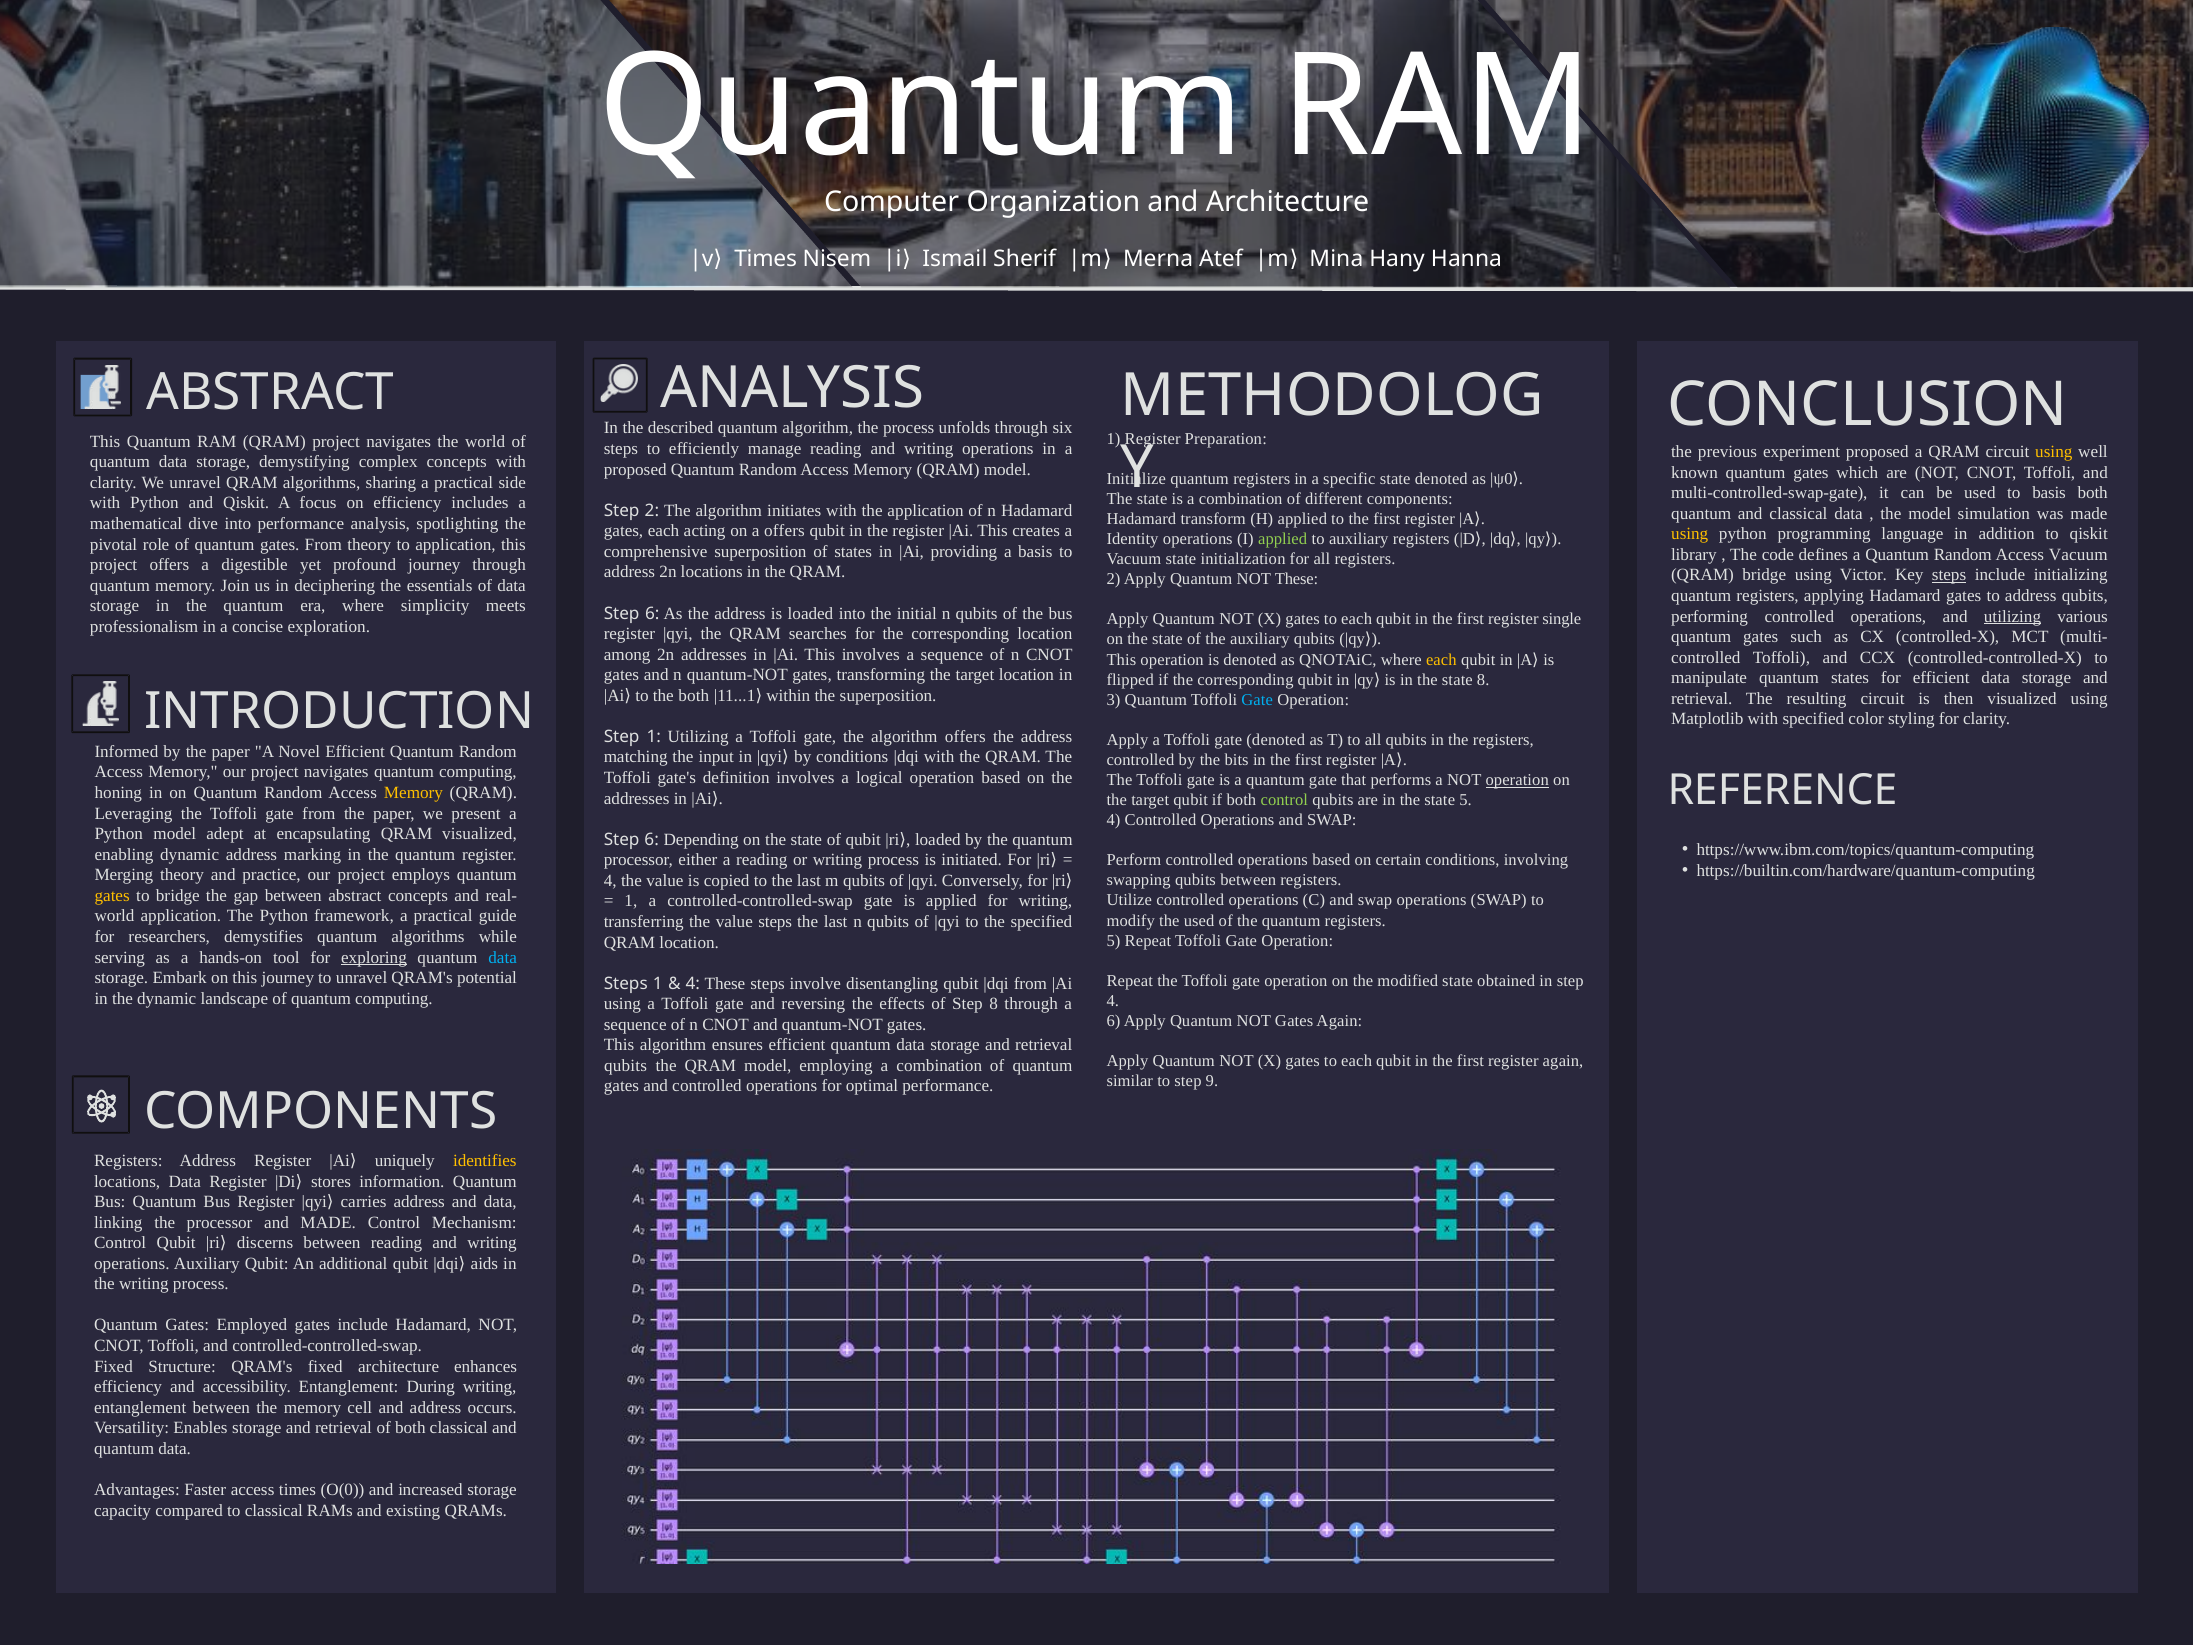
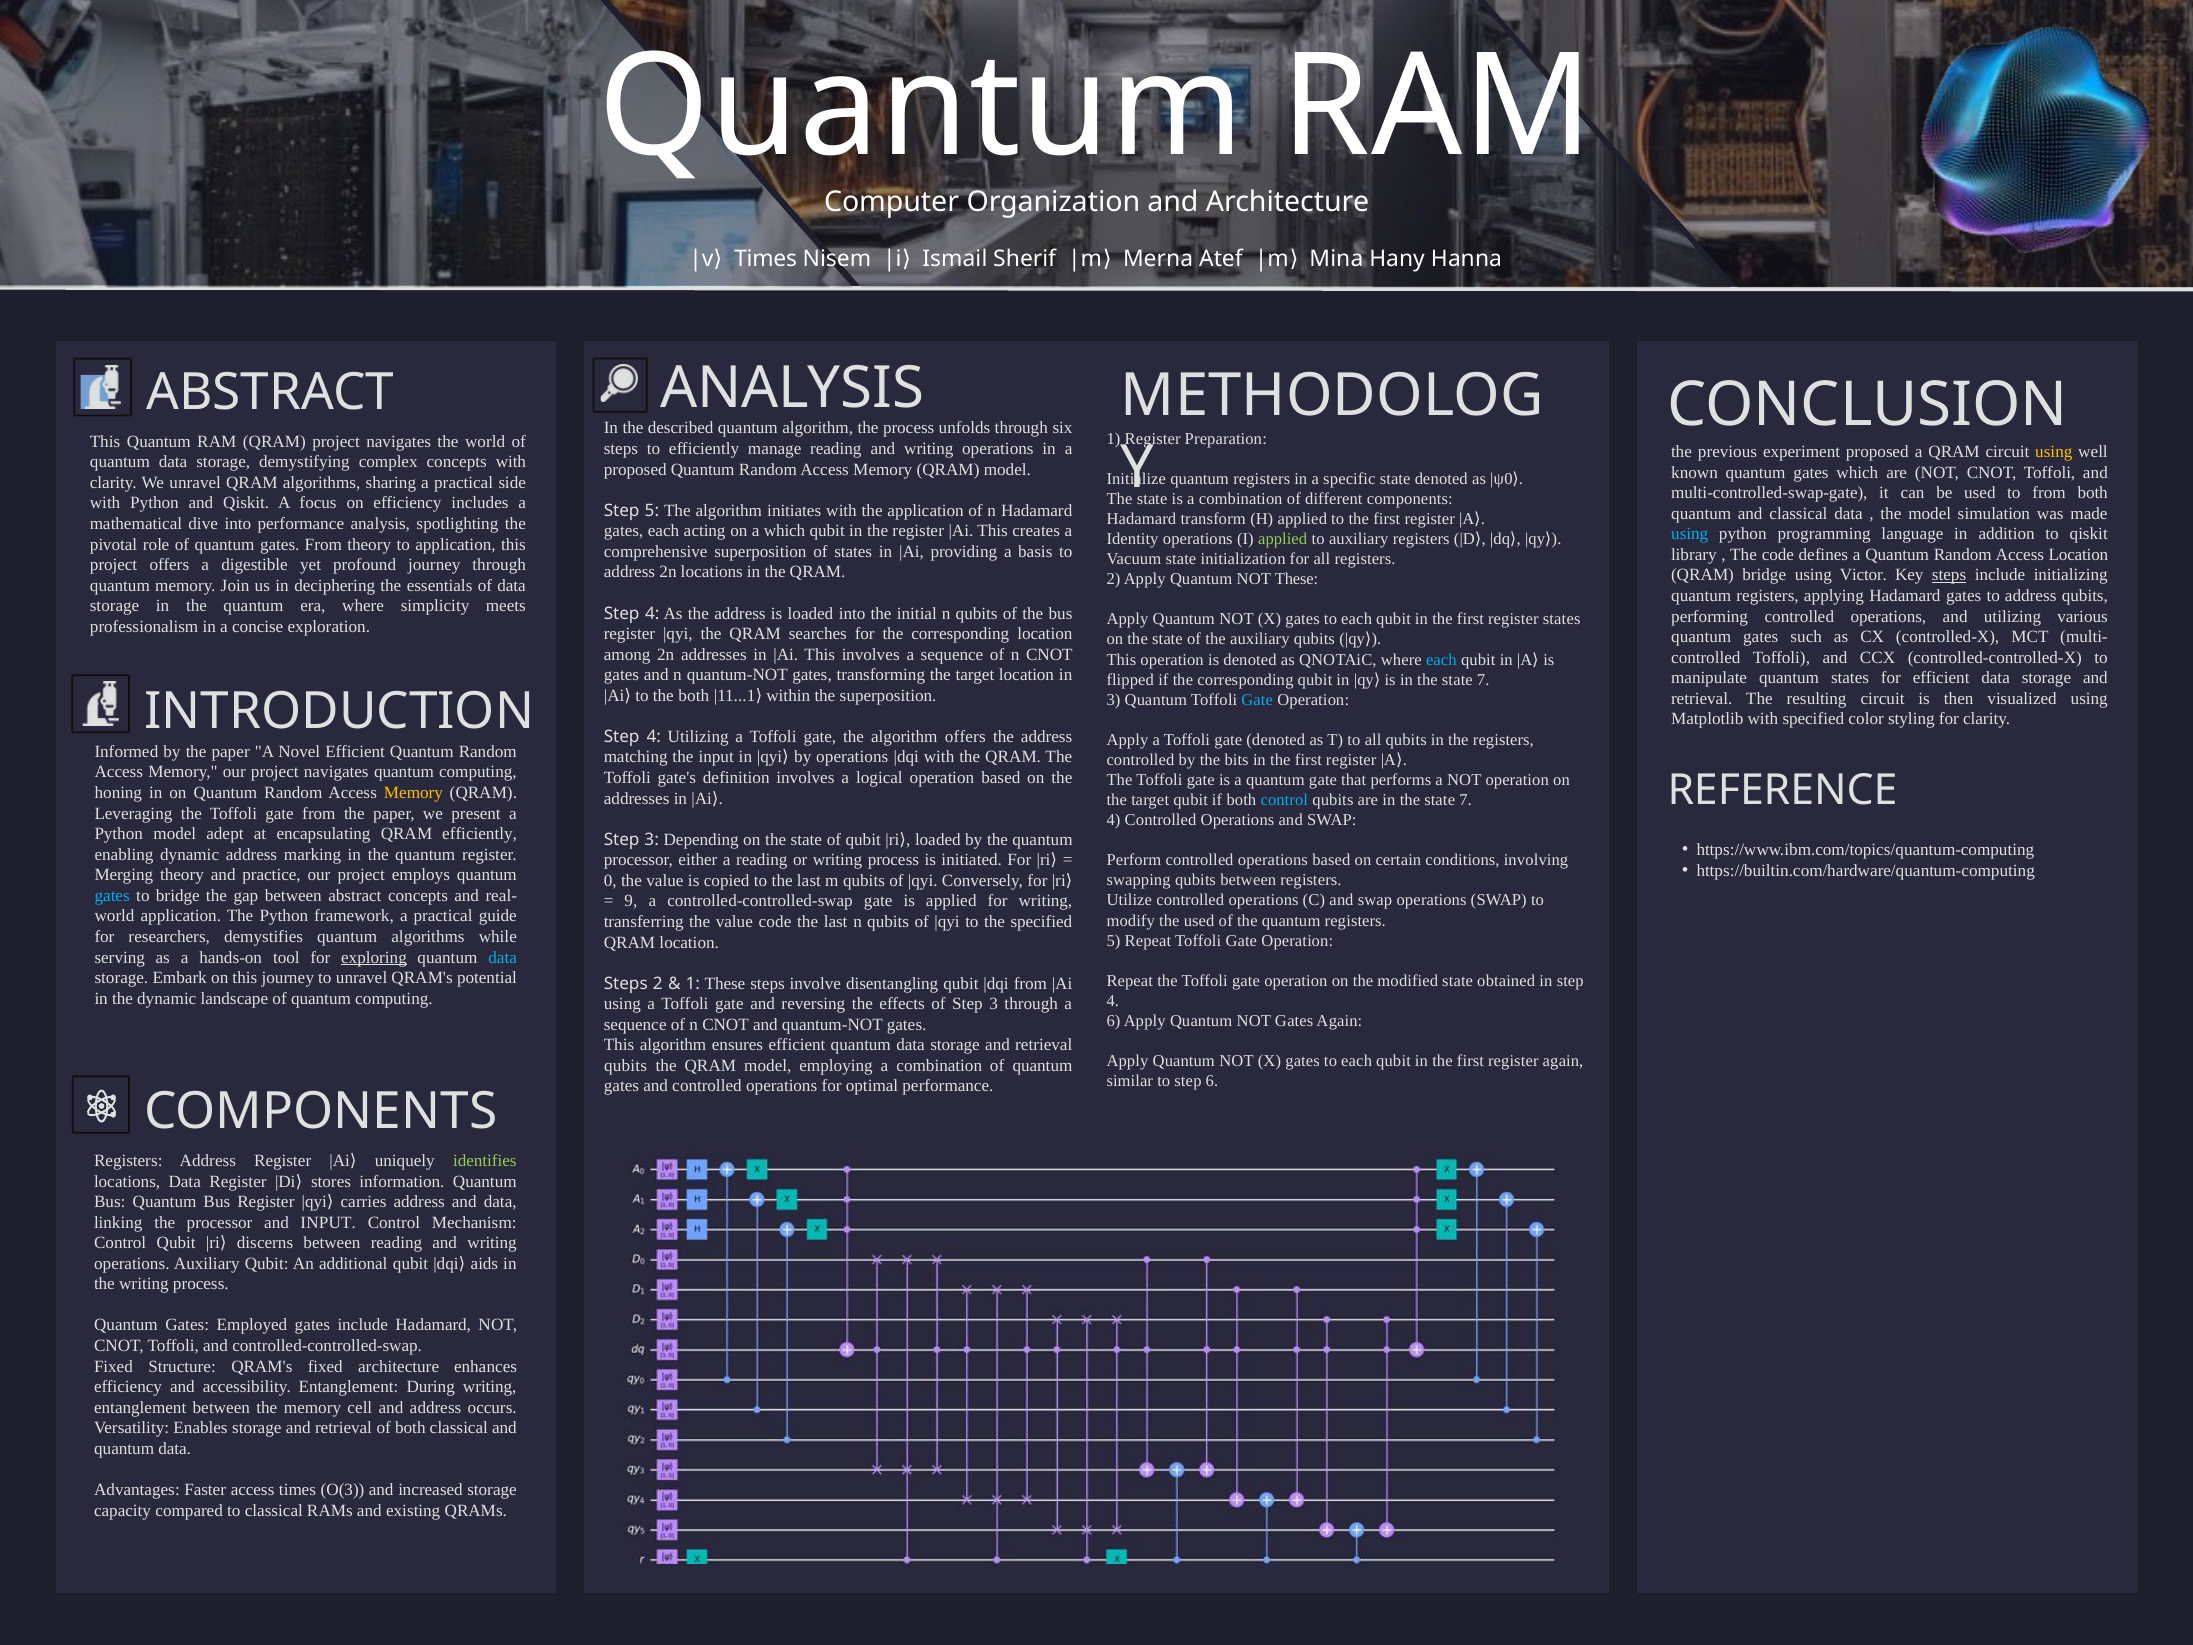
to basis: basis -> from (2049, 493)
Step 2: 2 -> 5 (652, 511)
a offers: offers -> which (785, 531)
using colour: yellow -> light blue (1690, 534)
Access Vacuum: Vacuum -> Location (2078, 555)
6: 6 -> 4 (652, 613)
utilizing underline: present -> none (2012, 616)
register single: single -> states (1562, 619)
each colour: yellow -> light blue (1441, 659)
8: 8 -> 7 (1483, 680)
1: 1 -> 4 (654, 737)
by conditions: conditions -> operations (852, 757)
operation underline: present -> none (1517, 780)
control colour: light green -> light blue (1284, 800)
5: 5 -> 7 (1466, 800)
QRAM visualized: visualized -> efficiently (480, 834)
6: 6 -> 3 (652, 839)
4: 4 -> 0 (610, 881)
gates colour: yellow -> light blue (112, 896)
1: 1 -> 9 (631, 901)
value steps: steps -> code (775, 922)
Steps 1: 1 -> 2 (658, 983)
4: 4 -> 1 (693, 983)
of Step 8: 8 -> 3 (994, 1004)
step 9: 9 -> 6 (1212, 1081)
identifies colour: yellow -> light green (485, 1161)
and MADE: MADE -> INPUT (328, 1222)
O(0: O(0 -> O(3 (343, 1490)
